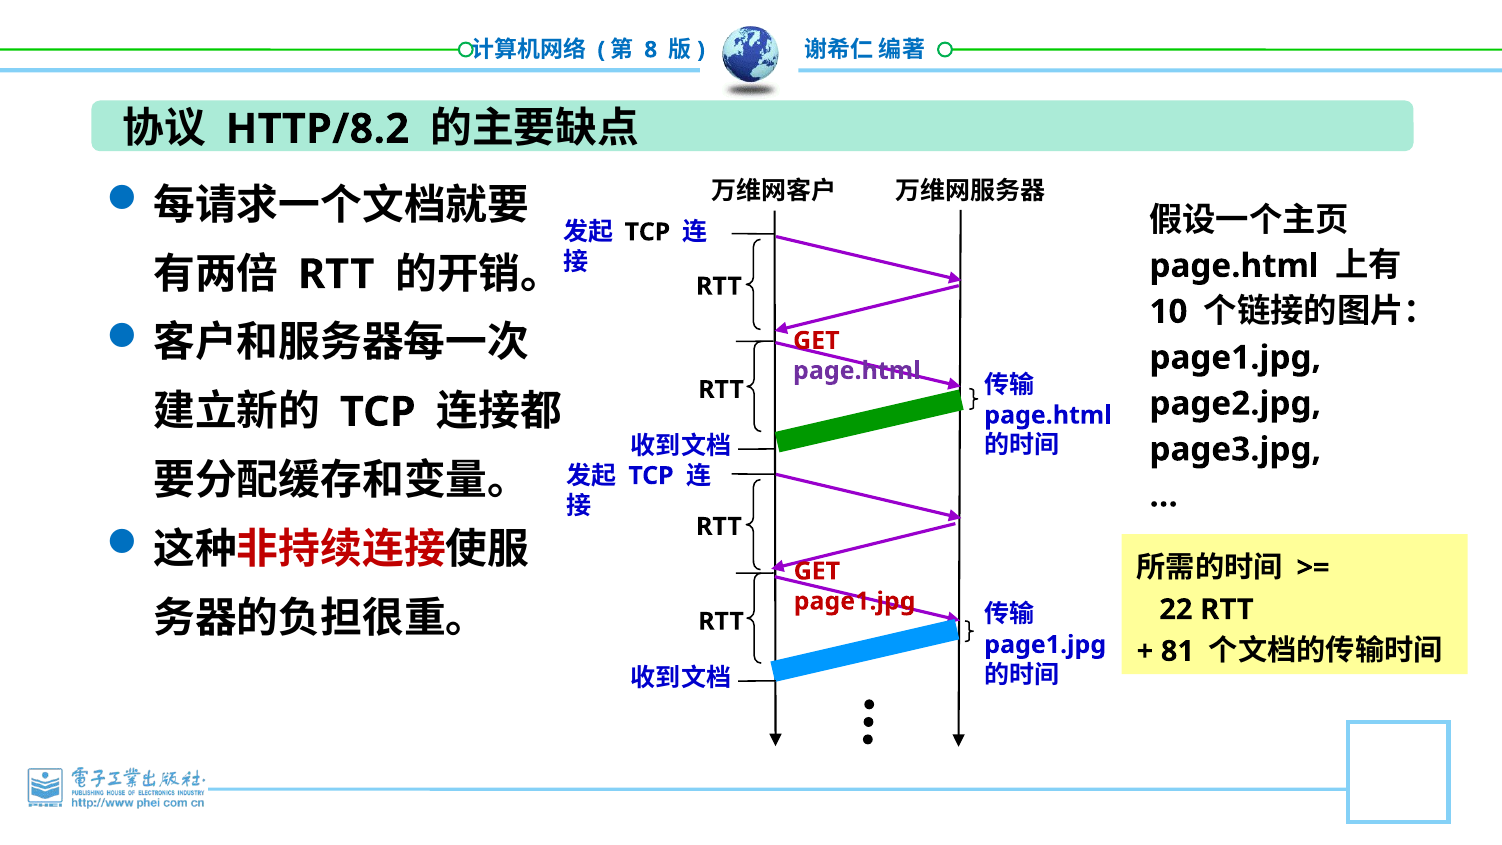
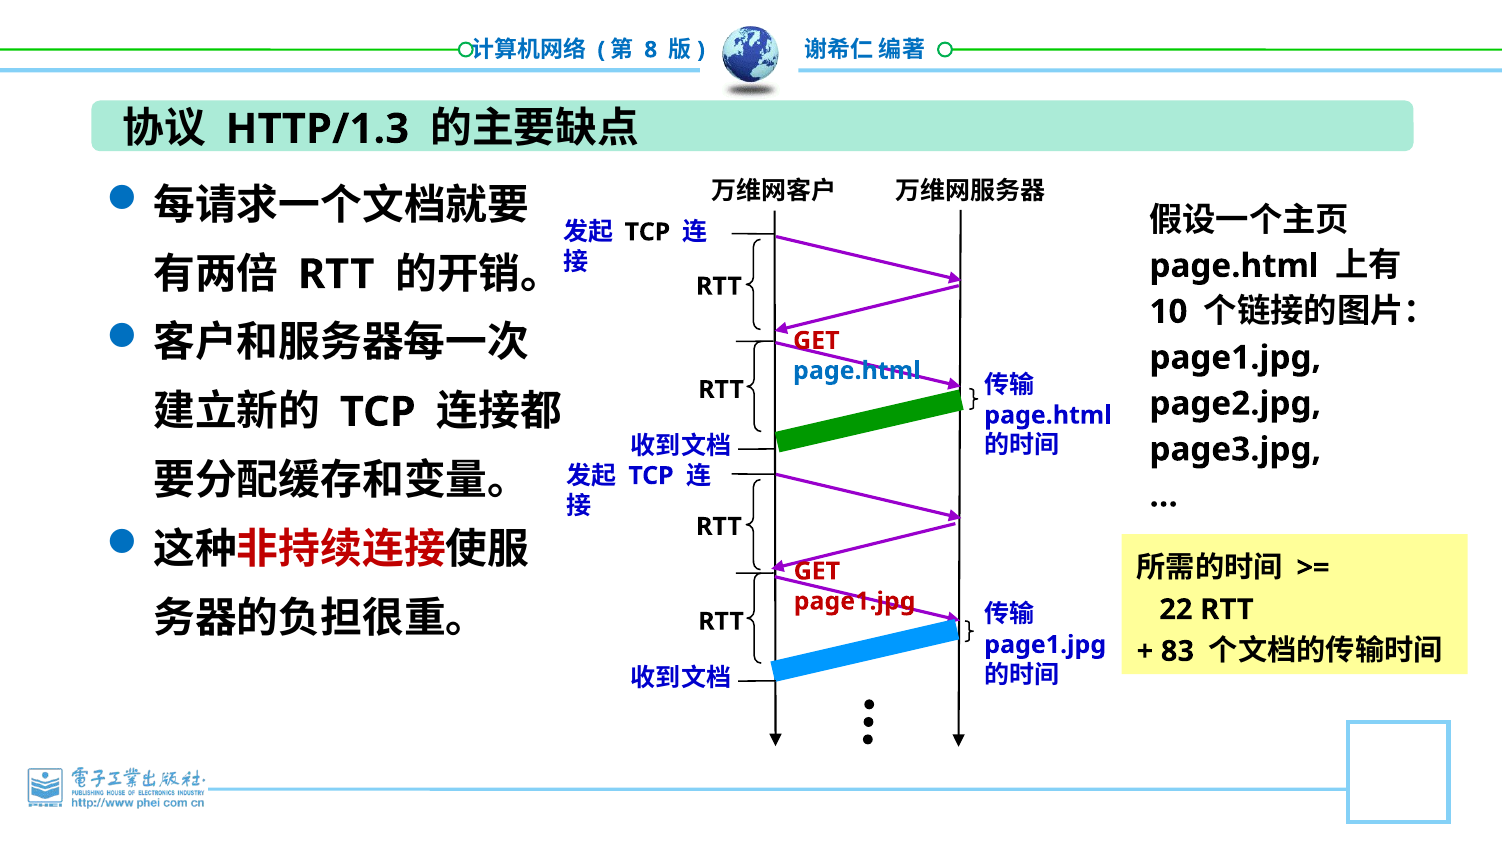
HTTP/8.2: HTTP/8.2 -> HTTP/1.3 (317, 129)
page.html colour: purple -> blue (857, 371)
81: 81 -> 83 (1177, 651)
